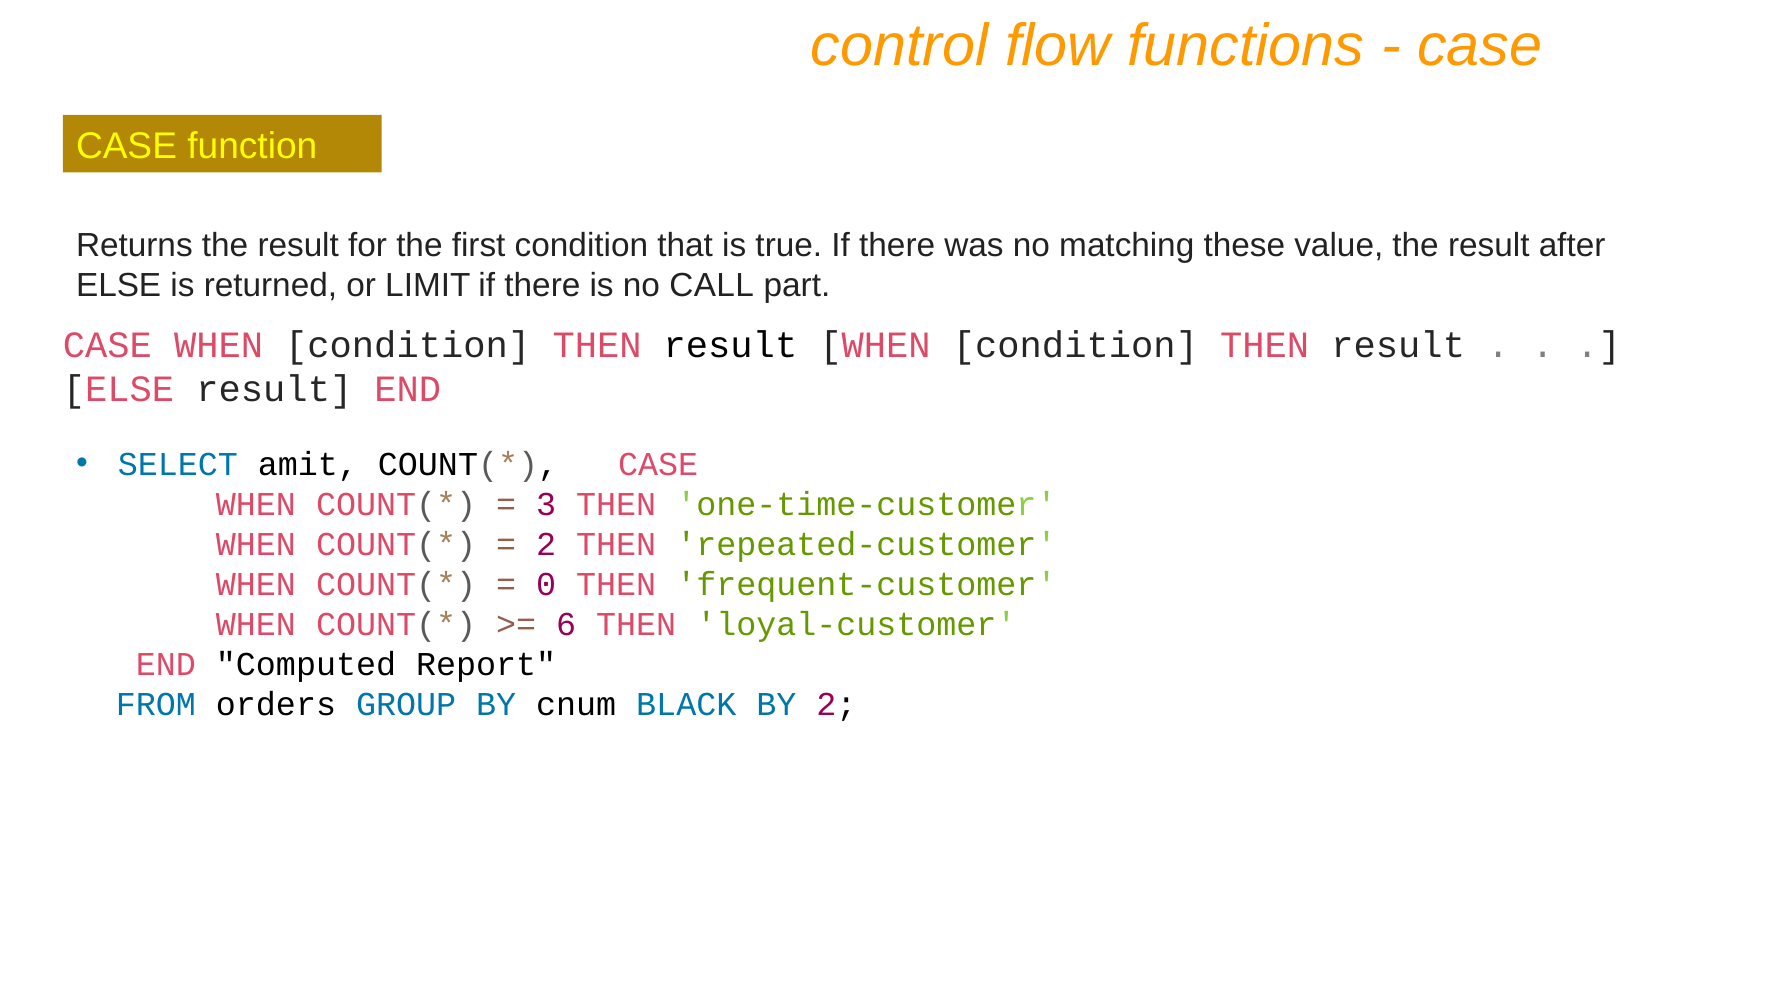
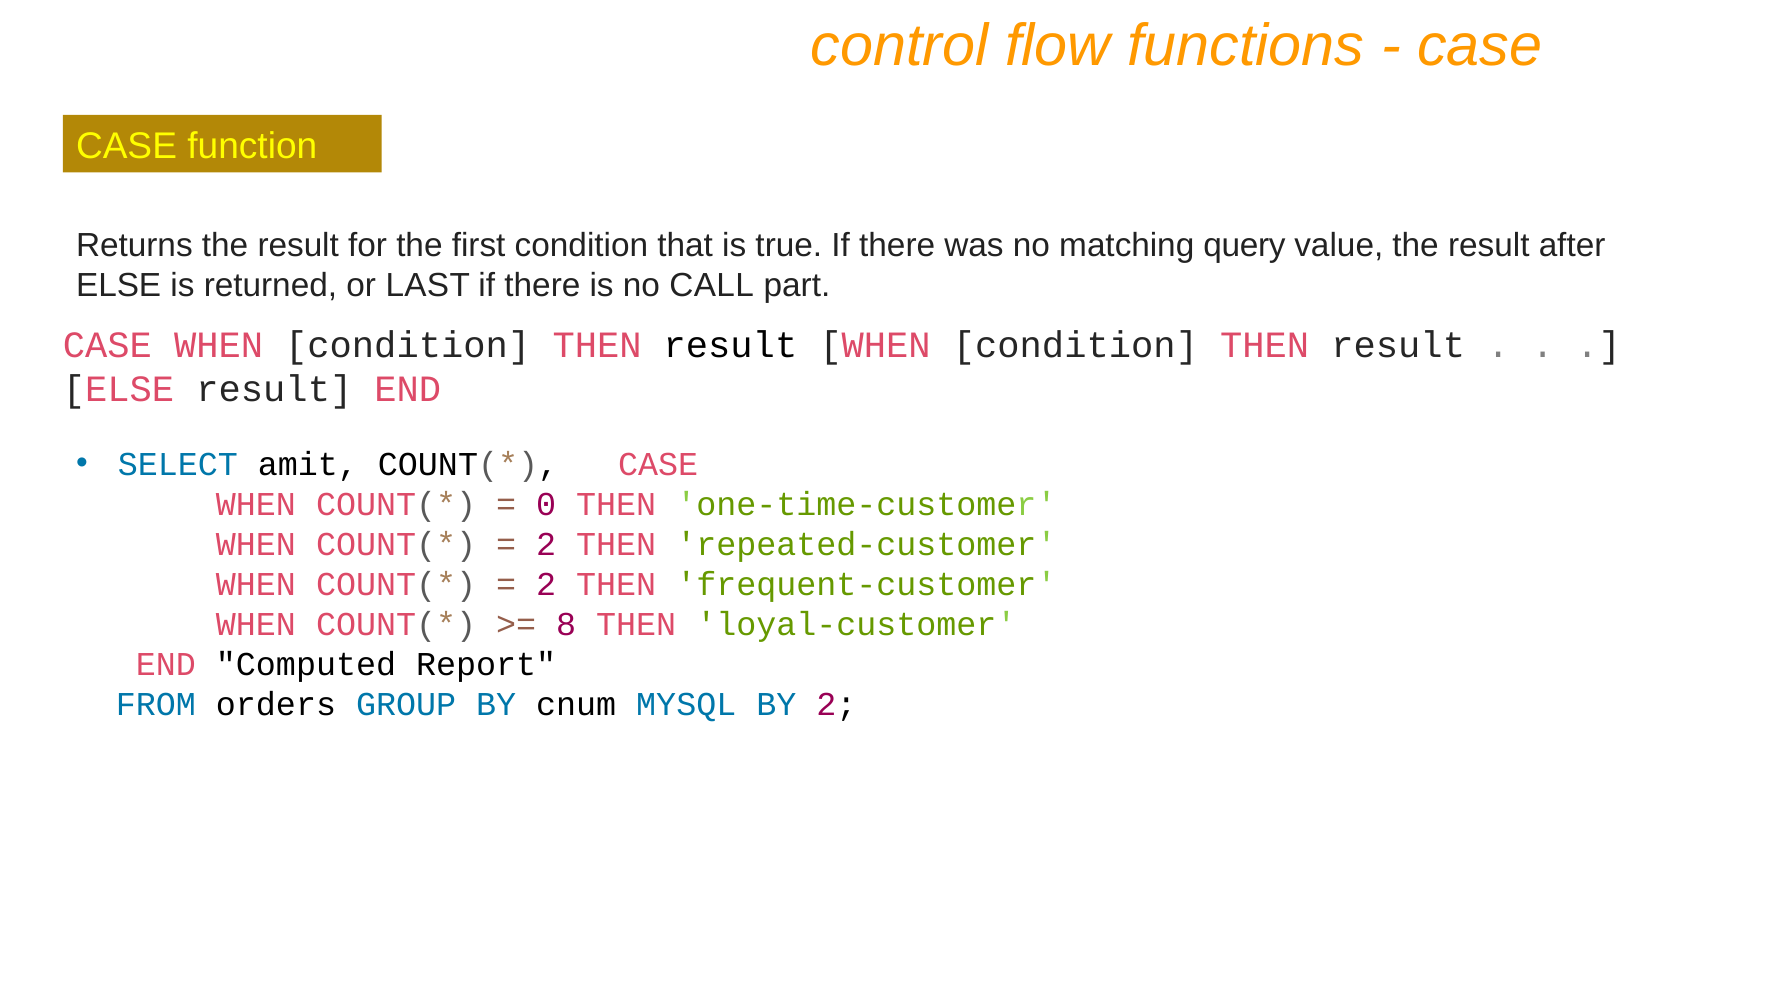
these: these -> query (1245, 246)
LIMIT: LIMIT -> LAST (428, 286)
3: 3 -> 0 (546, 504)
0: 0 -> 2 (546, 584)
6: 6 -> 8 (566, 624)
BLACK: BLACK -> MYSQL (686, 704)
